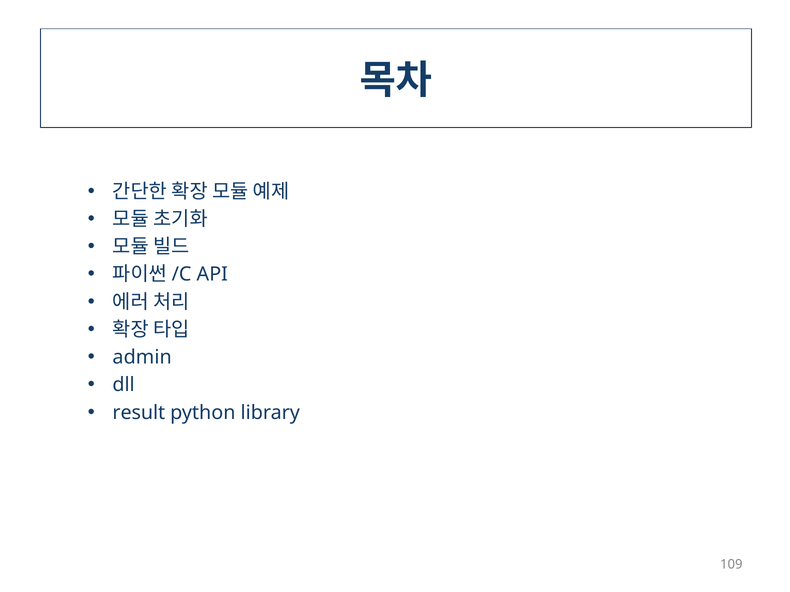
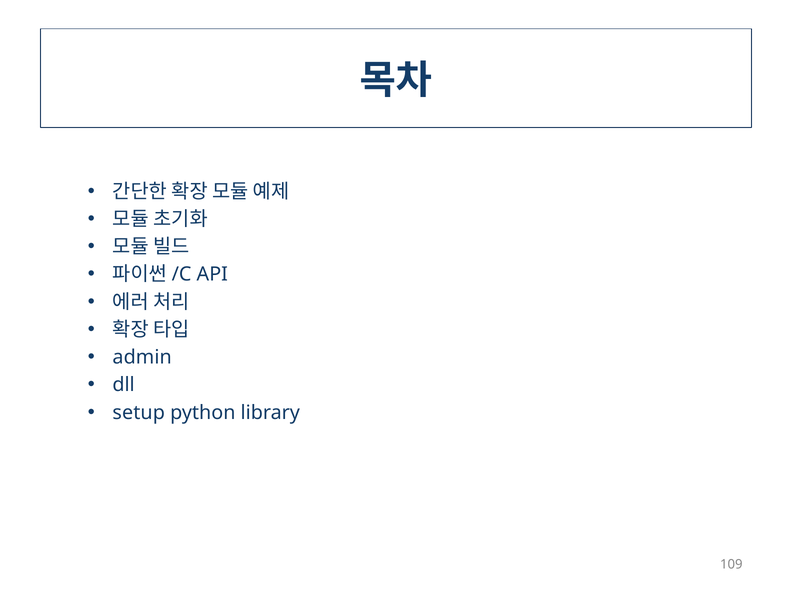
result: result -> setup (139, 413)
